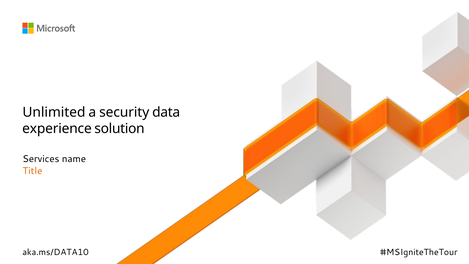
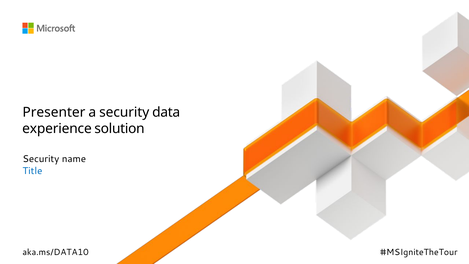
Unlimited: Unlimited -> Presenter (54, 112)
Services: Services -> Security (41, 159)
Title colour: orange -> blue (32, 171)
